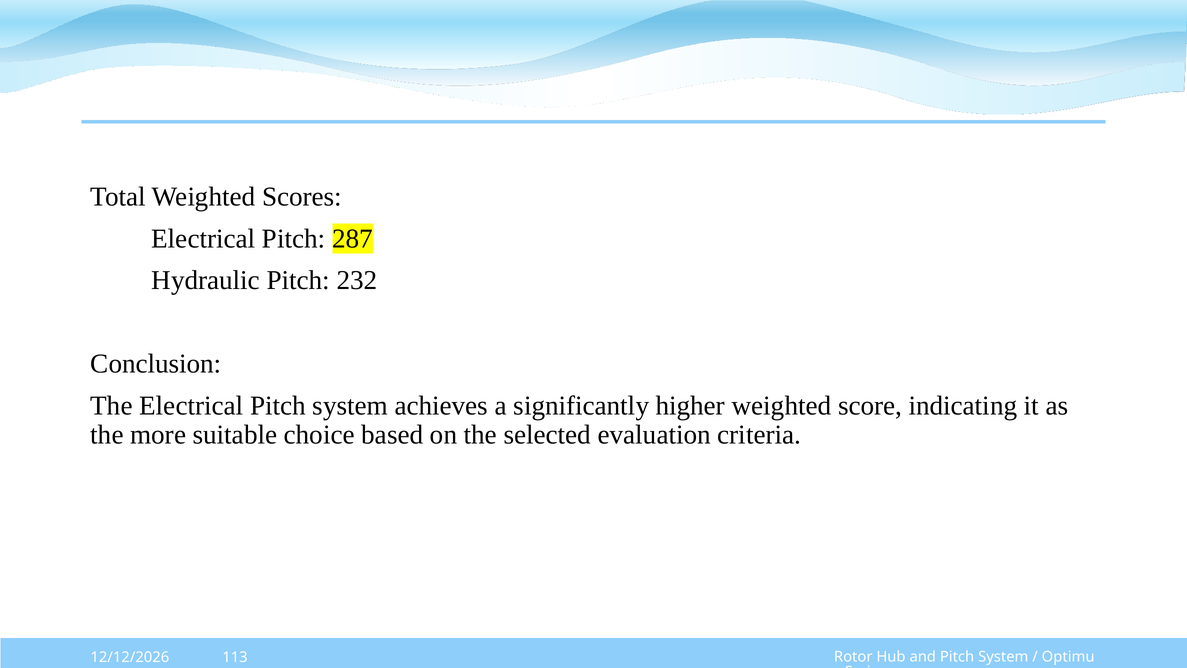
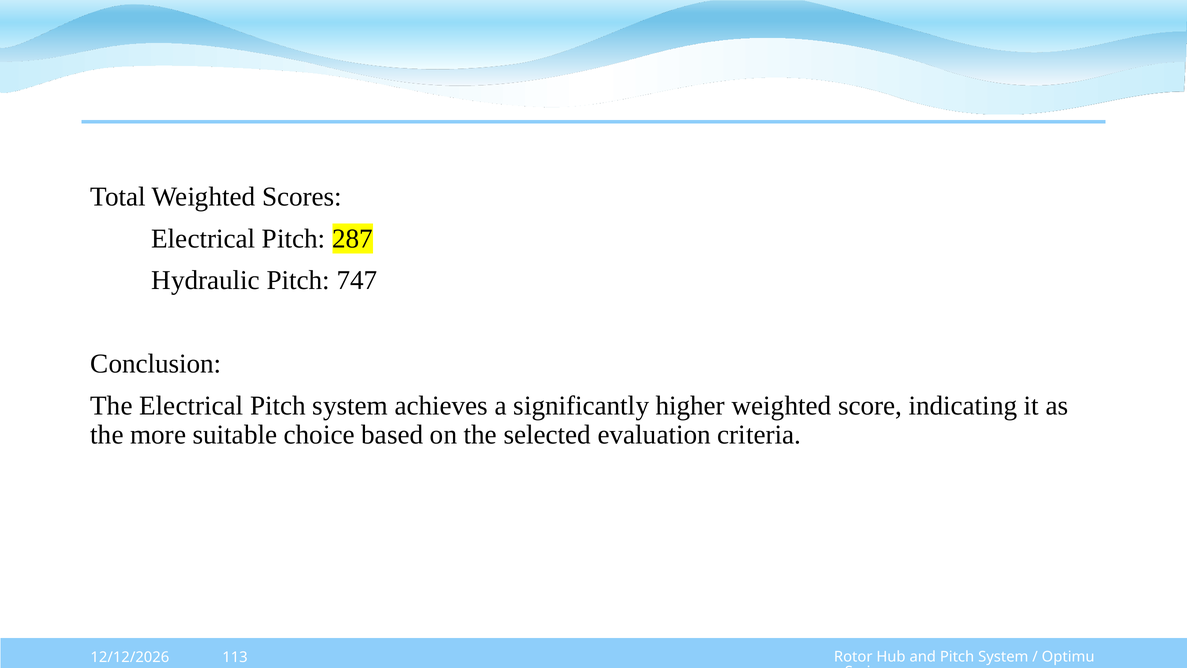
232: 232 -> 747 (357, 280)
